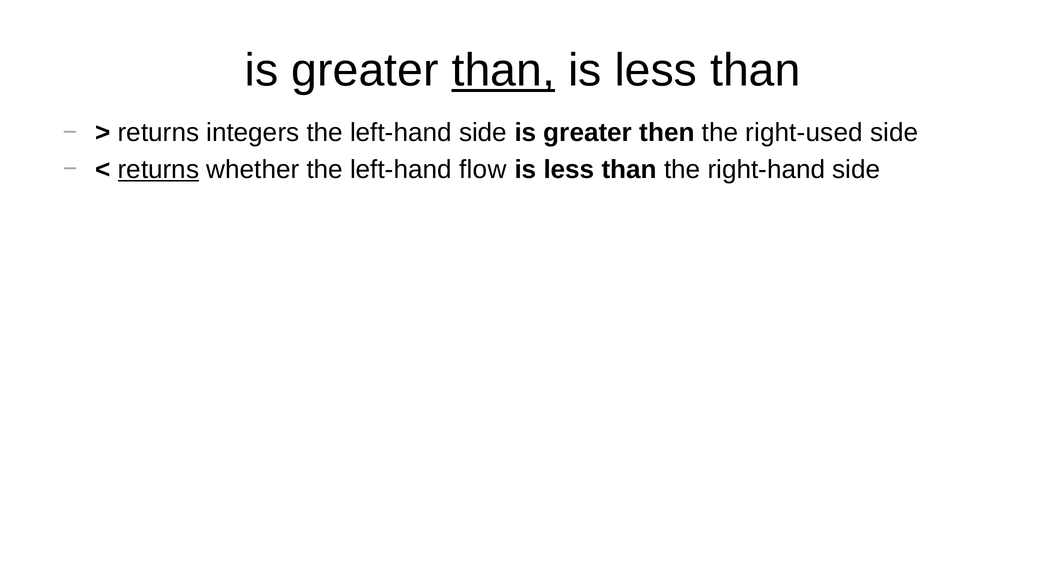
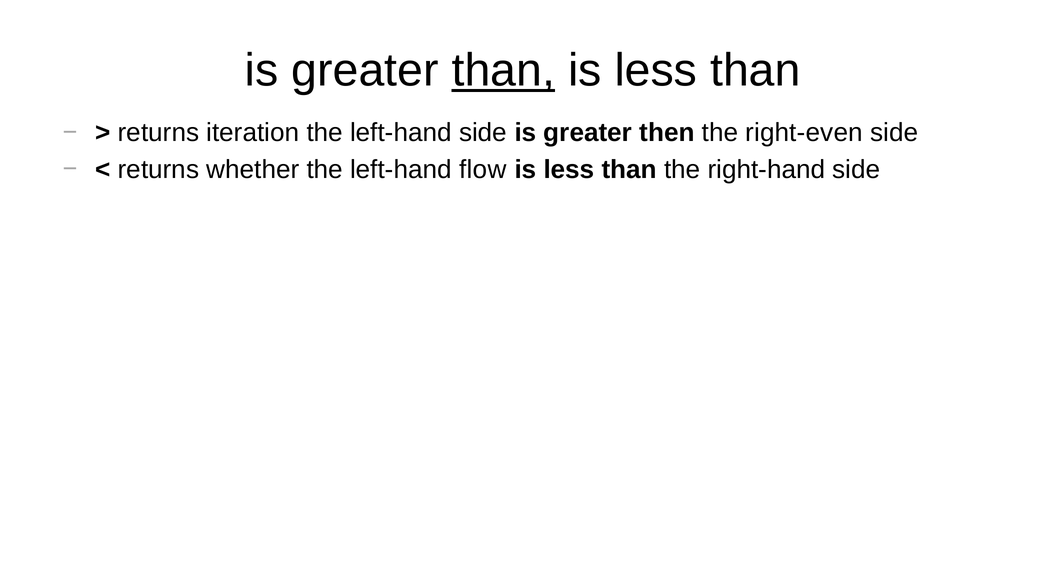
integers: integers -> iteration (253, 133)
right-used: right-used -> right-even (804, 133)
returns underline: present -> none (158, 170)
